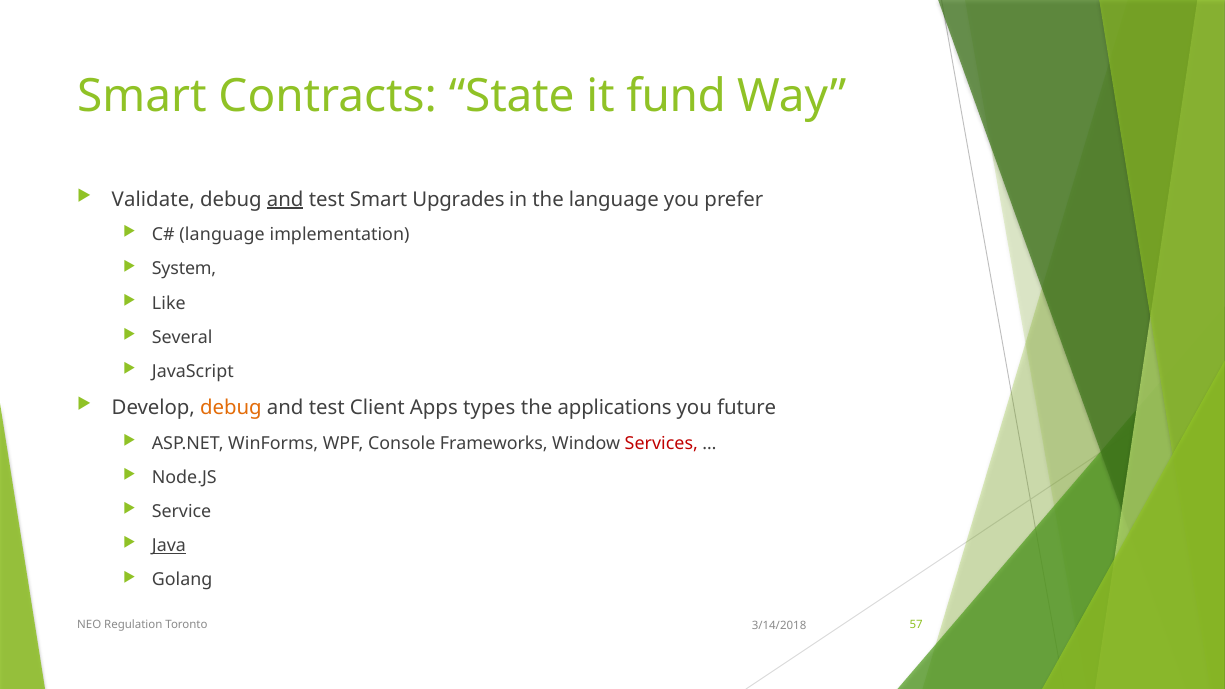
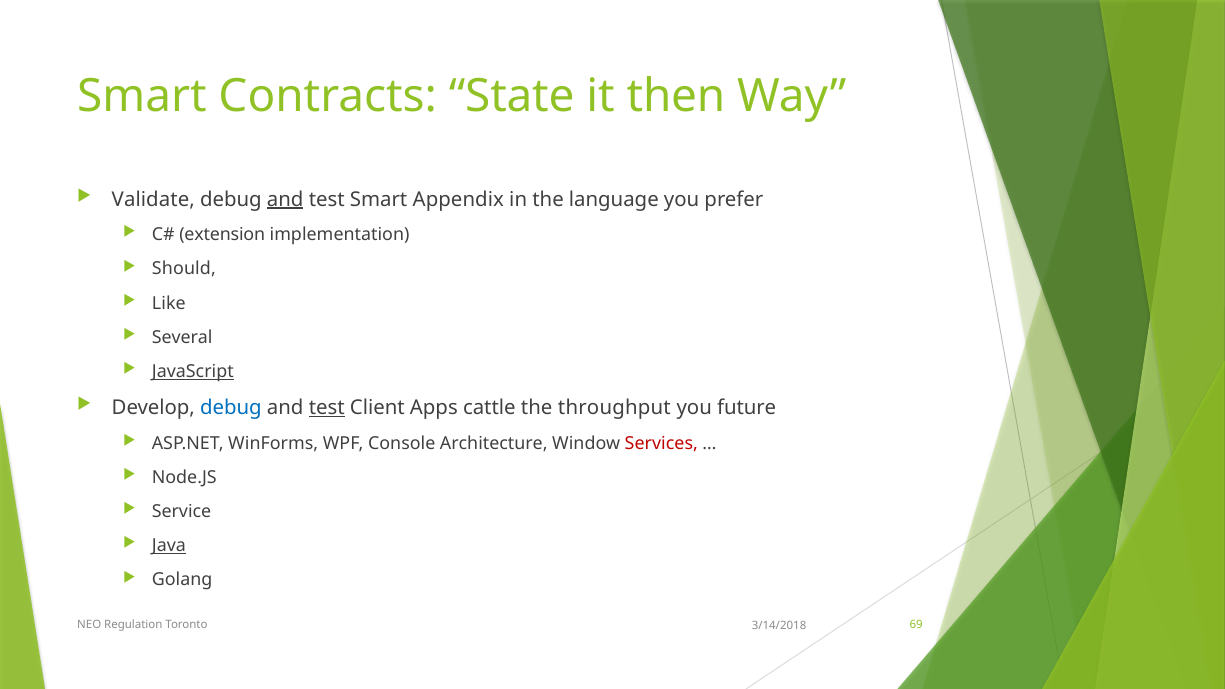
fund: fund -> then (676, 97)
Upgrades: Upgrades -> Appendix (458, 199)
language: language -> extension (222, 235)
System: System -> Should (184, 269)
JavaScript underline: none -> present (193, 372)
debug colour: orange -> blue (231, 408)
test underline: none -> present (327, 408)
types: types -> cattle (489, 408)
applications: applications -> throughput (614, 408)
Frameworks: Frameworks -> Architecture (494, 443)
57: 57 -> 69 (916, 625)
